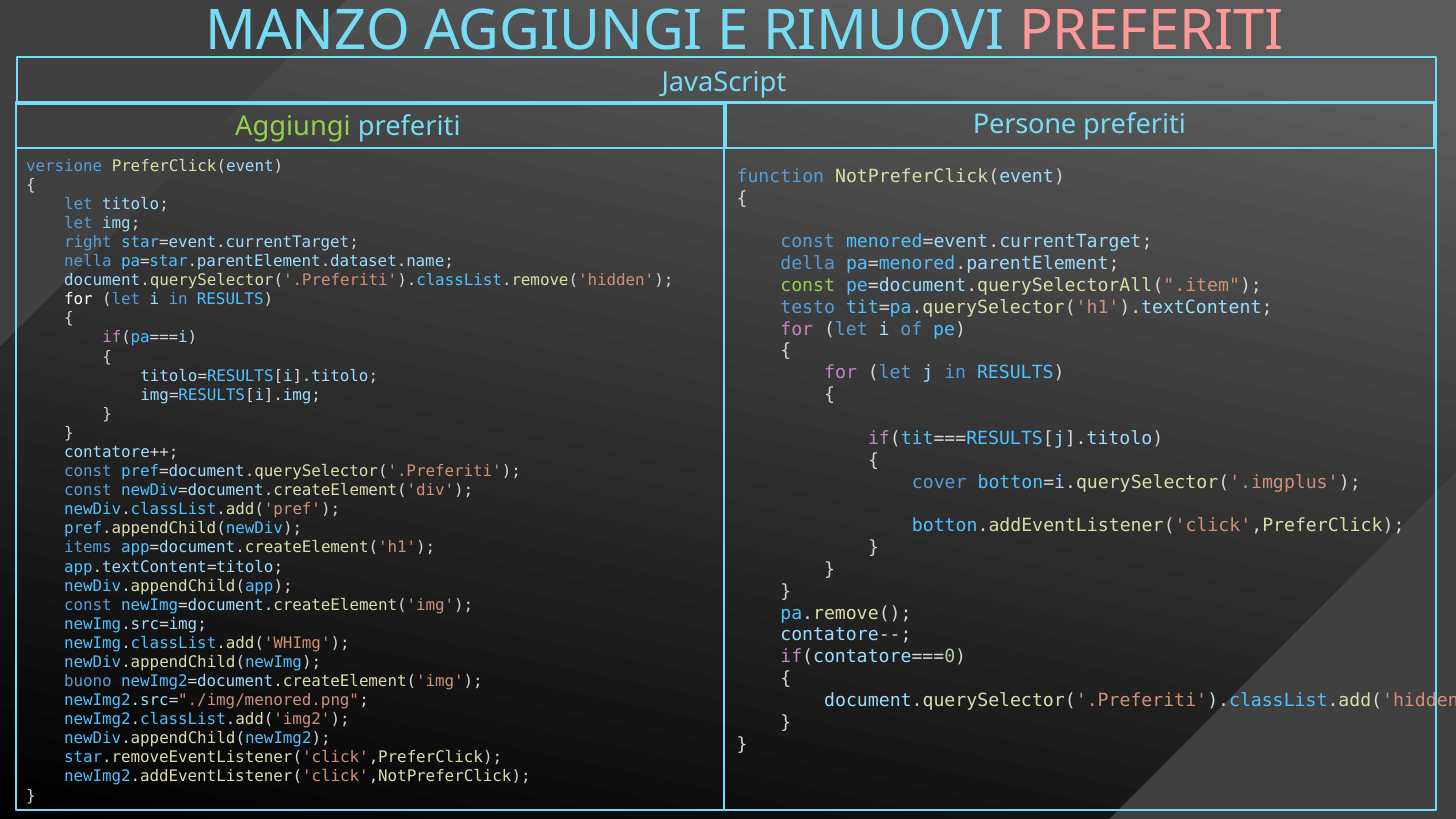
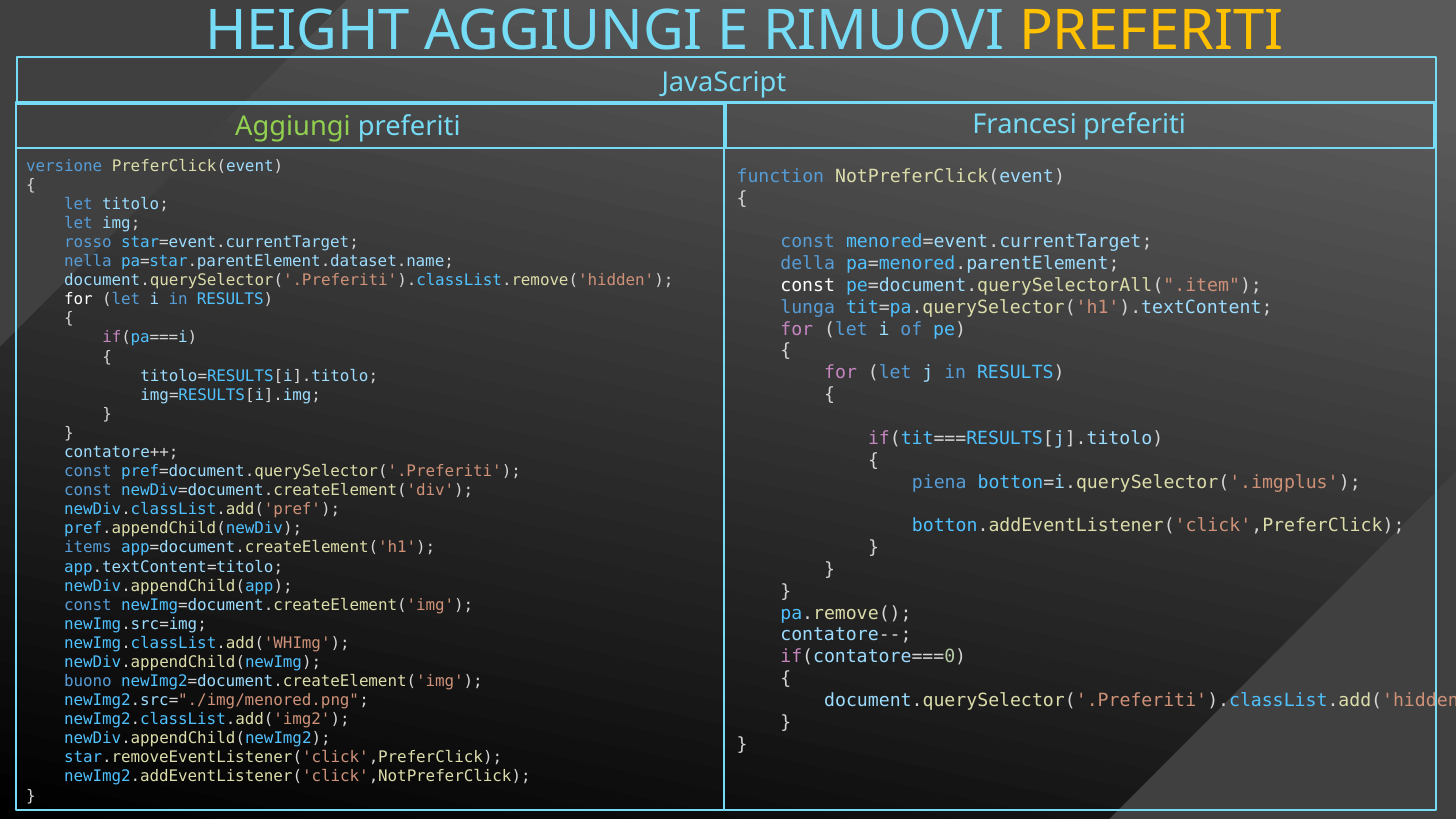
MANZO: MANZO -> HEIGHT (308, 31)
PREFERITI colour: pink -> yellow (1151, 31)
Persone: Persone -> Francesi (1025, 124)
right: right -> rosso (88, 242)
const colour: light green -> white (808, 285)
testo: testo -> lunga (808, 307)
cover: cover -> piena (939, 482)
